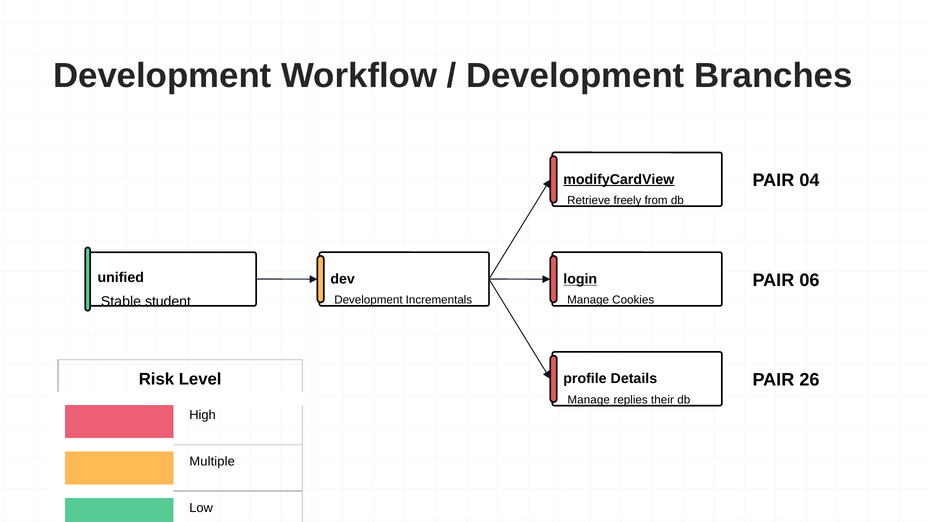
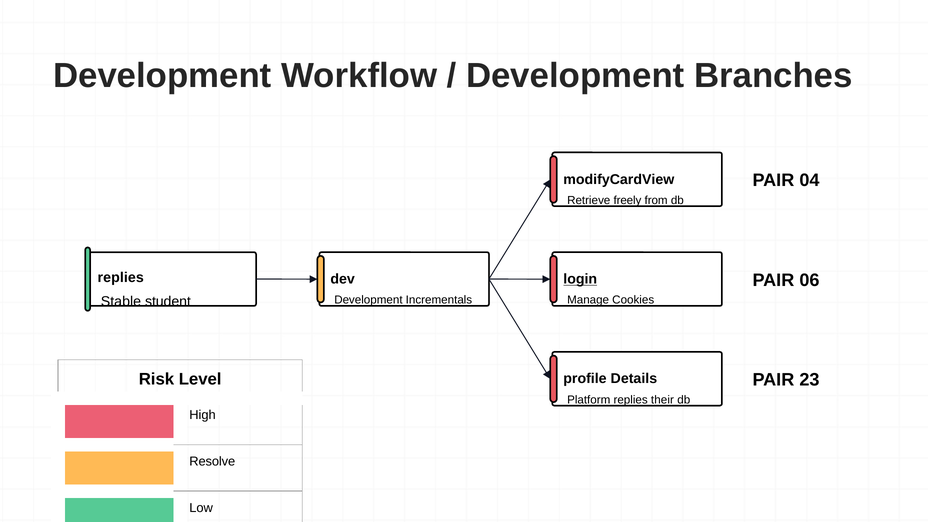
modifyCardView underline: present -> none (619, 179)
unified: unified -> replies (121, 278)
26: 26 -> 23 (809, 380)
Manage: Manage -> Platform (589, 400)
Multiple: Multiple -> Resolve (212, 461)
